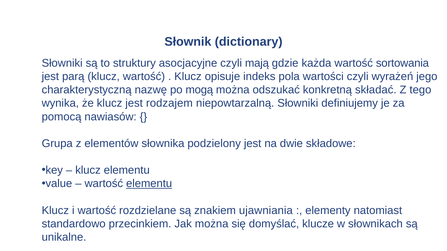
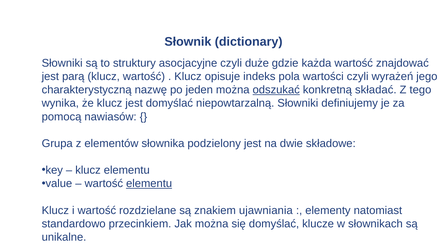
mają: mają -> duże (257, 63)
sortowania: sortowania -> znajdować (402, 63)
mogą: mogą -> jeden (199, 90)
odszukać underline: none -> present (276, 90)
jest rodzajem: rodzajem -> domyślać (169, 103)
